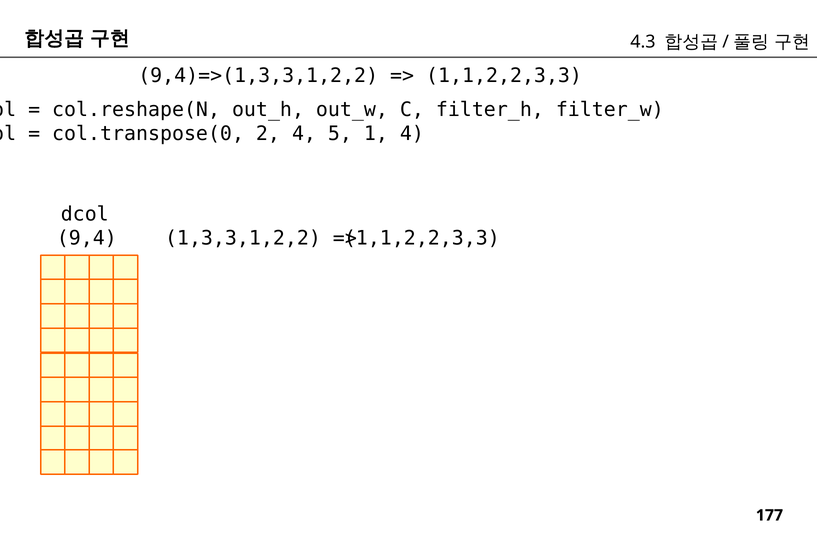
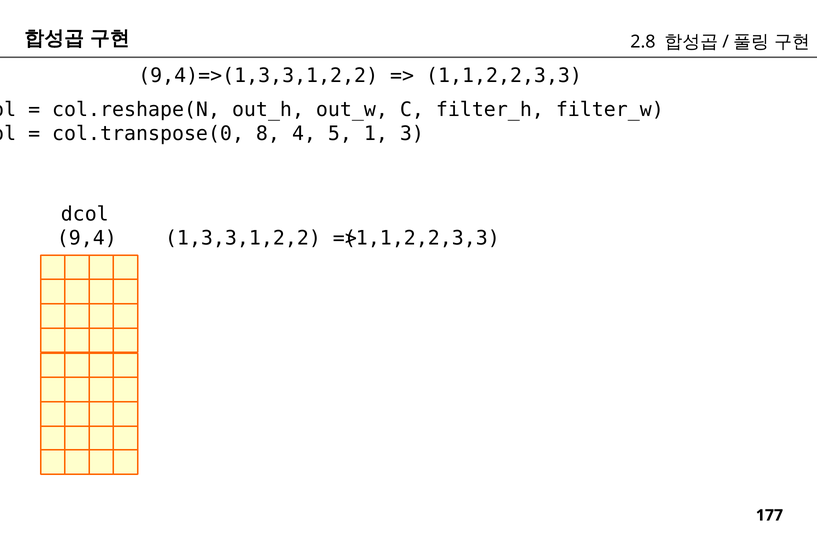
4.3: 4.3 -> 2.8 (643, 42)
2: 2 -> 8 (268, 133)
1 4: 4 -> 3 (412, 133)
